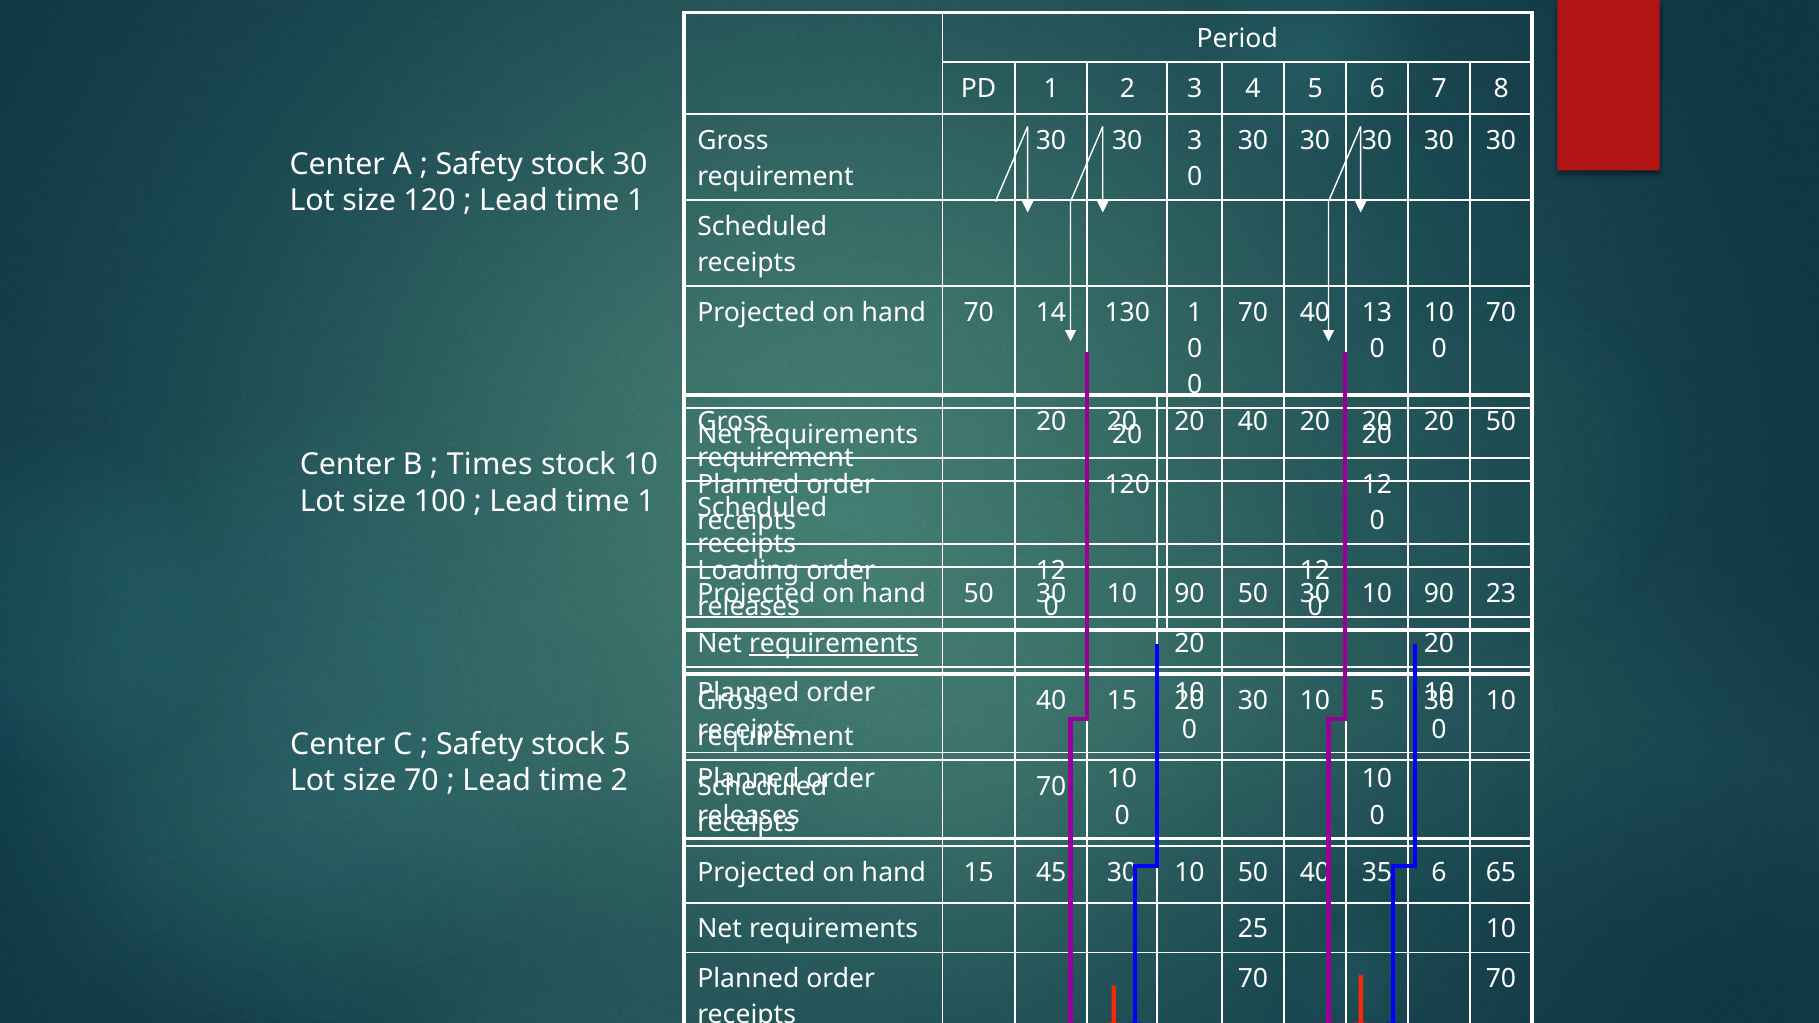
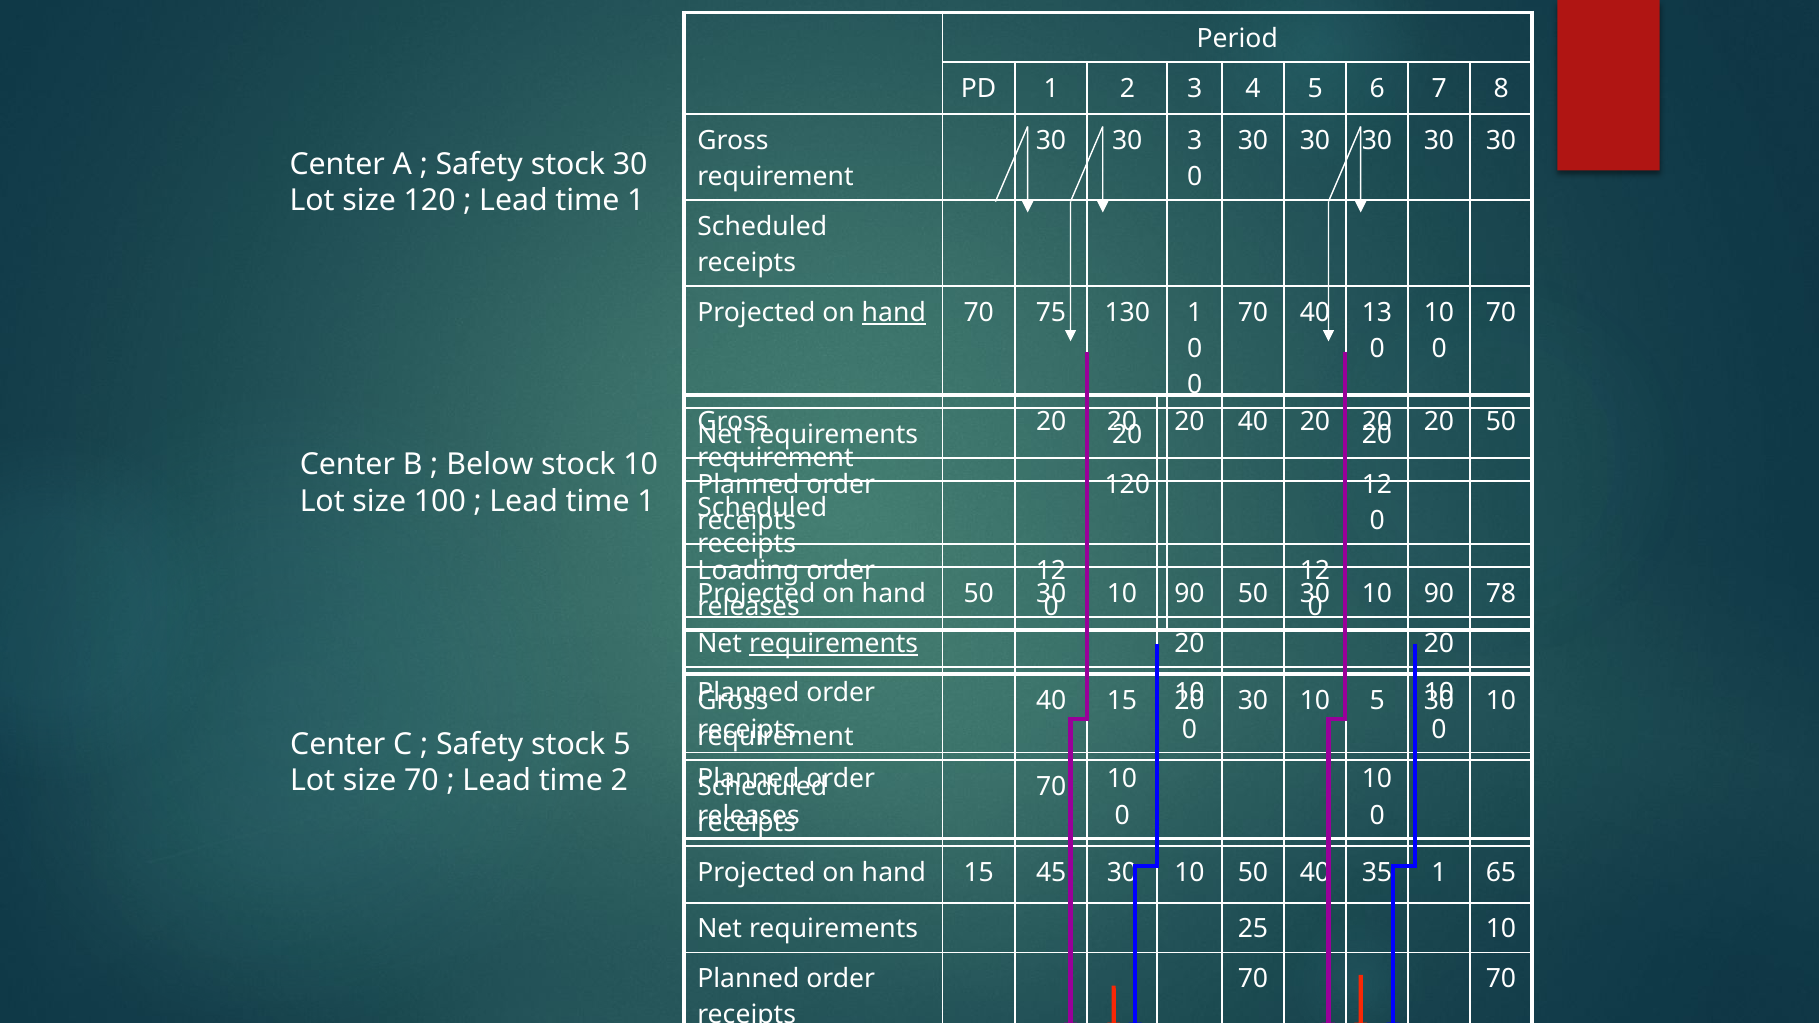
hand underline: none -> present (894, 313)
14: 14 -> 75 (1051, 313)
Times: Times -> Below (490, 465)
23: 23 -> 78 (1501, 594)
35 6: 6 -> 1 (1439, 873)
